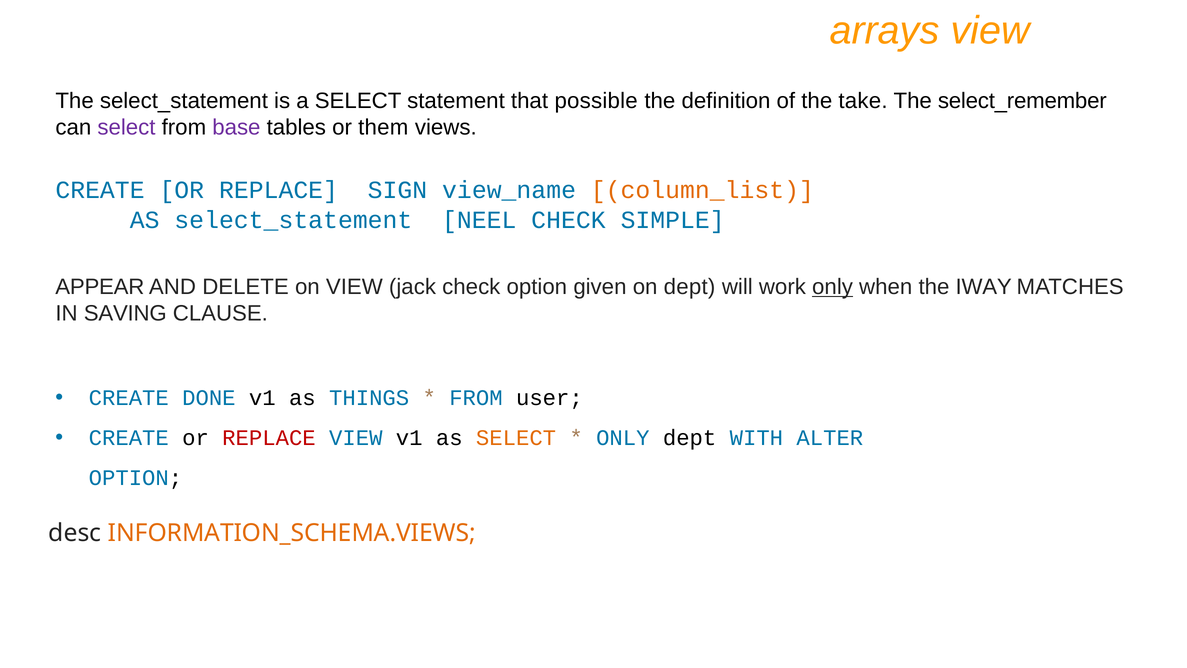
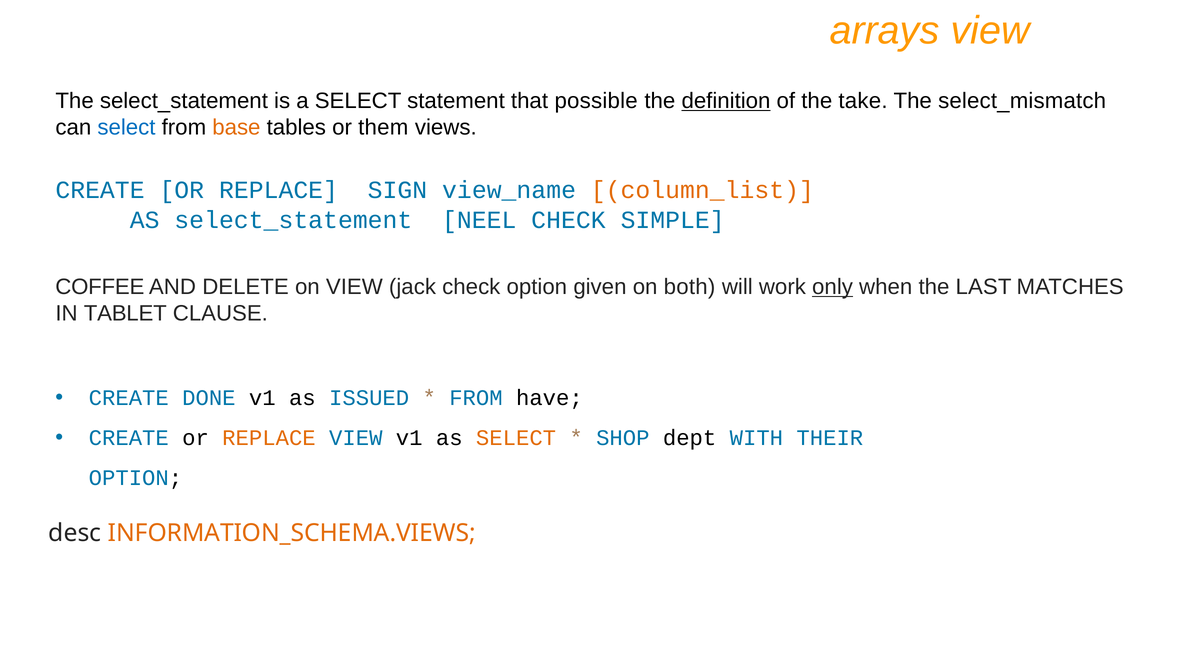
definition underline: none -> present (726, 101)
select_remember: select_remember -> select_mismatch (1022, 101)
select colour: purple -> blue (126, 128)
base colour: purple -> orange (236, 128)
APPEAR: APPEAR -> COFFEE (100, 287)
on dept: dept -> both (690, 287)
IWAY: IWAY -> LAST (984, 287)
SAVING: SAVING -> TABLET (125, 313)
THINGS: THINGS -> ISSUED (369, 398)
user: user -> have (549, 398)
REPLACE colour: red -> orange (269, 438)
ONLY: ONLY -> SHOP (623, 438)
ALTER: ALTER -> THEIR (830, 438)
